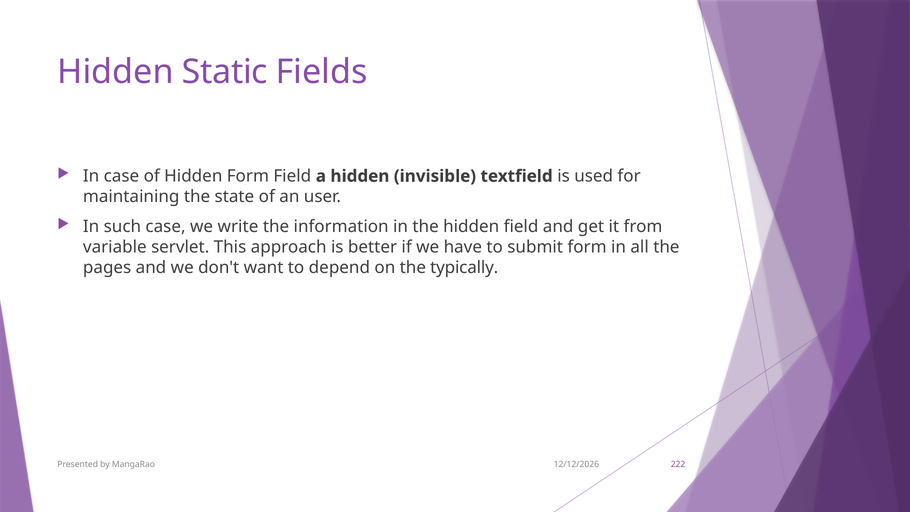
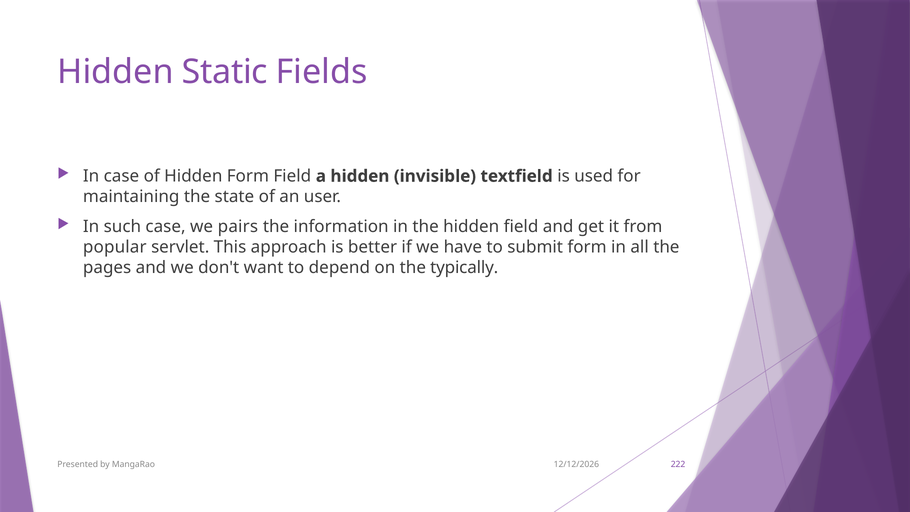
write: write -> pairs (238, 227)
variable: variable -> popular (115, 247)
